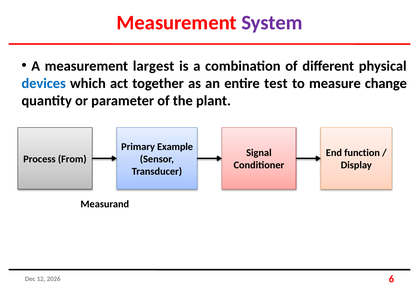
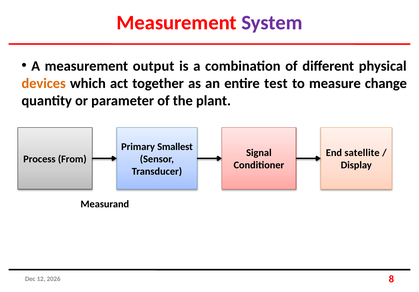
largest: largest -> output (154, 66)
devices colour: blue -> orange (44, 83)
Example: Example -> Smallest (175, 147)
function: function -> satellite (362, 153)
6: 6 -> 8 (391, 279)
